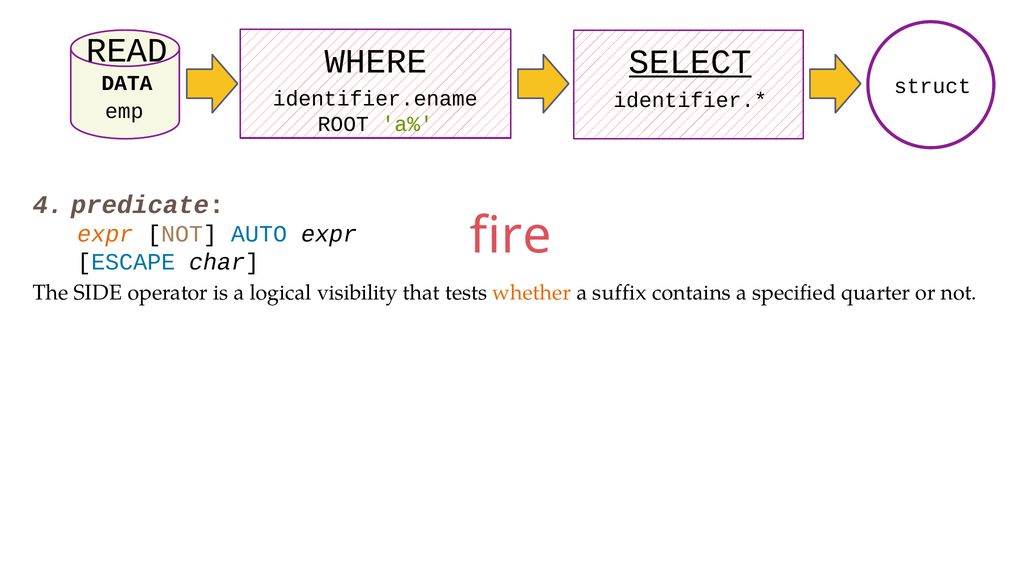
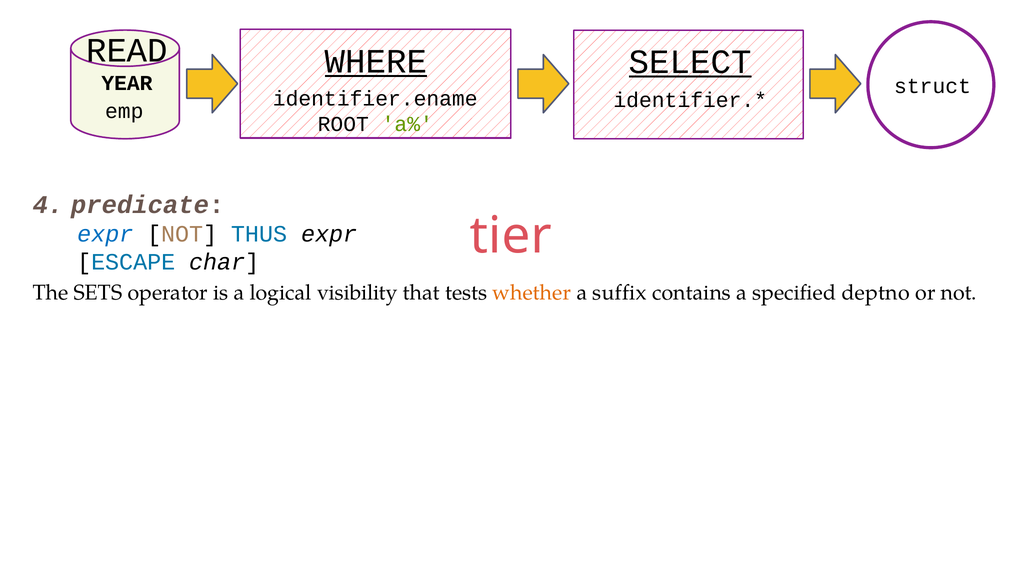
WHERE underline: none -> present (376, 61)
DATA: DATA -> YEAR (127, 83)
fire: fire -> tier (511, 236)
expr colour: orange -> blue (105, 234)
AUTO: AUTO -> THUS (259, 234)
SIDE: SIDE -> SETS (98, 293)
quarter: quarter -> deptno (876, 293)
